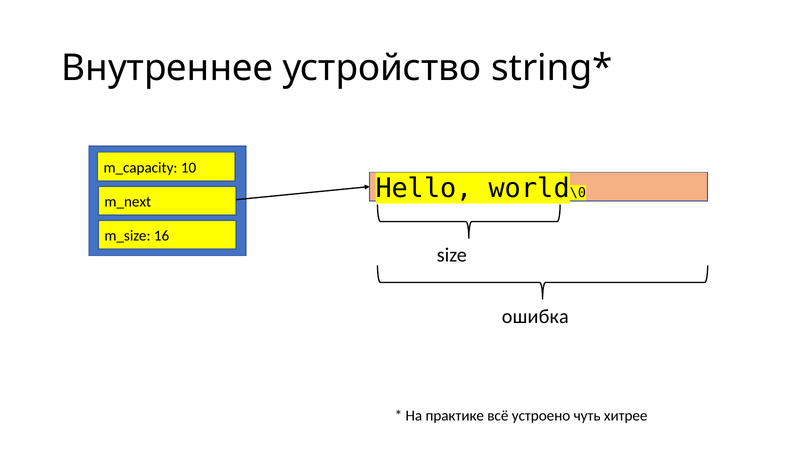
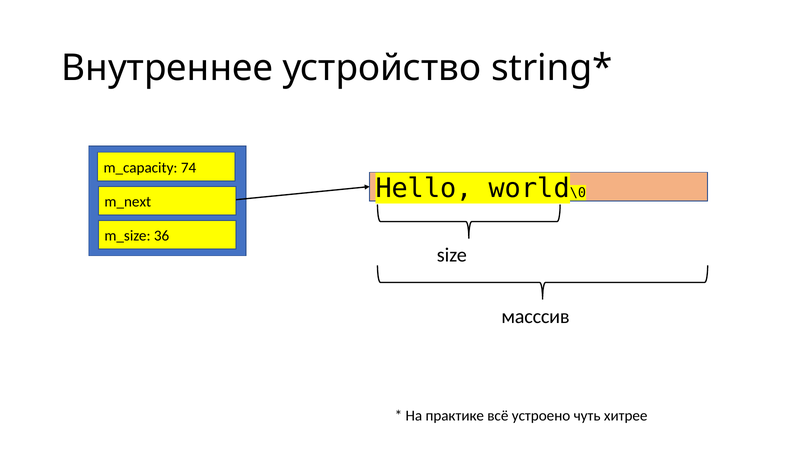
10: 10 -> 74 (189, 167)
16: 16 -> 36 (162, 236)
ошибка: ошибка -> масссив (536, 316)
